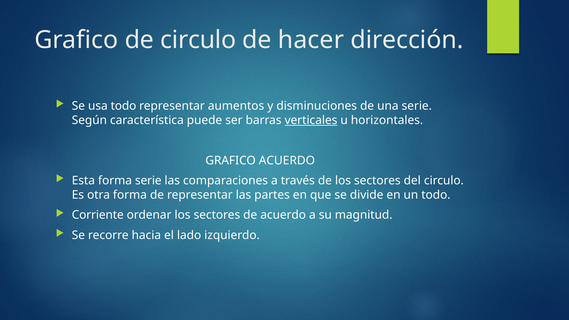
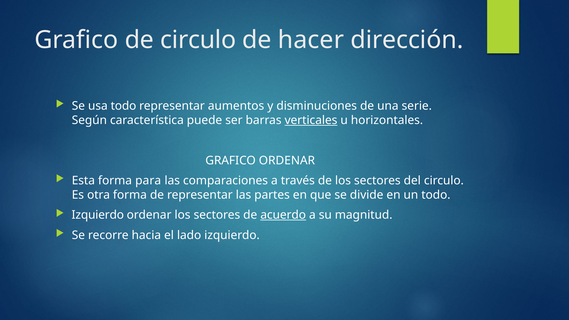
GRAFICO ACUERDO: ACUERDO -> ORDENAR (287, 160)
forma serie: serie -> para (148, 181)
Corriente: Corriente -> Izquierdo (98, 215)
acuerdo underline: none -> present (283, 215)
